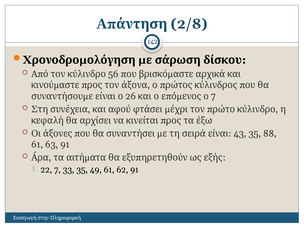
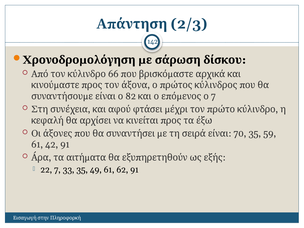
2/8: 2/8 -> 2/3 (189, 24)
56: 56 -> 66 (113, 74)
26: 26 -> 82 (131, 96)
43: 43 -> 70 (240, 133)
88: 88 -> 59 (270, 133)
63: 63 -> 42 (52, 145)
